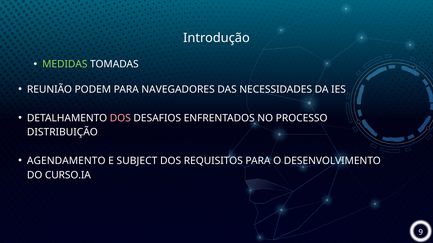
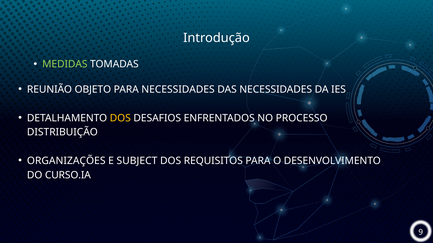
PODEM: PODEM -> OBJETO (93, 90)
PARA NAVEGADORES: NAVEGADORES -> NECESSIDADES (178, 90)
DOS colour: pink -> yellow (120, 118)
AGENDAMENTO: AGENDAMENTO -> ORGANIZAÇÕES (66, 161)
